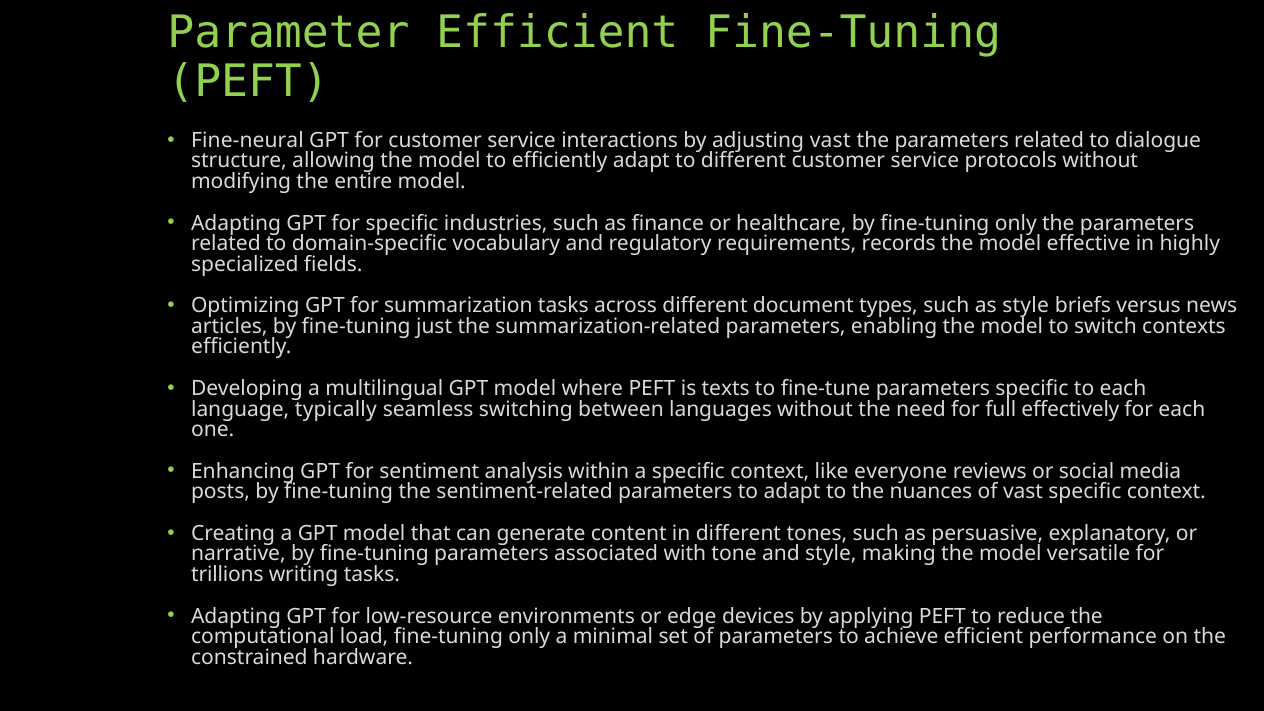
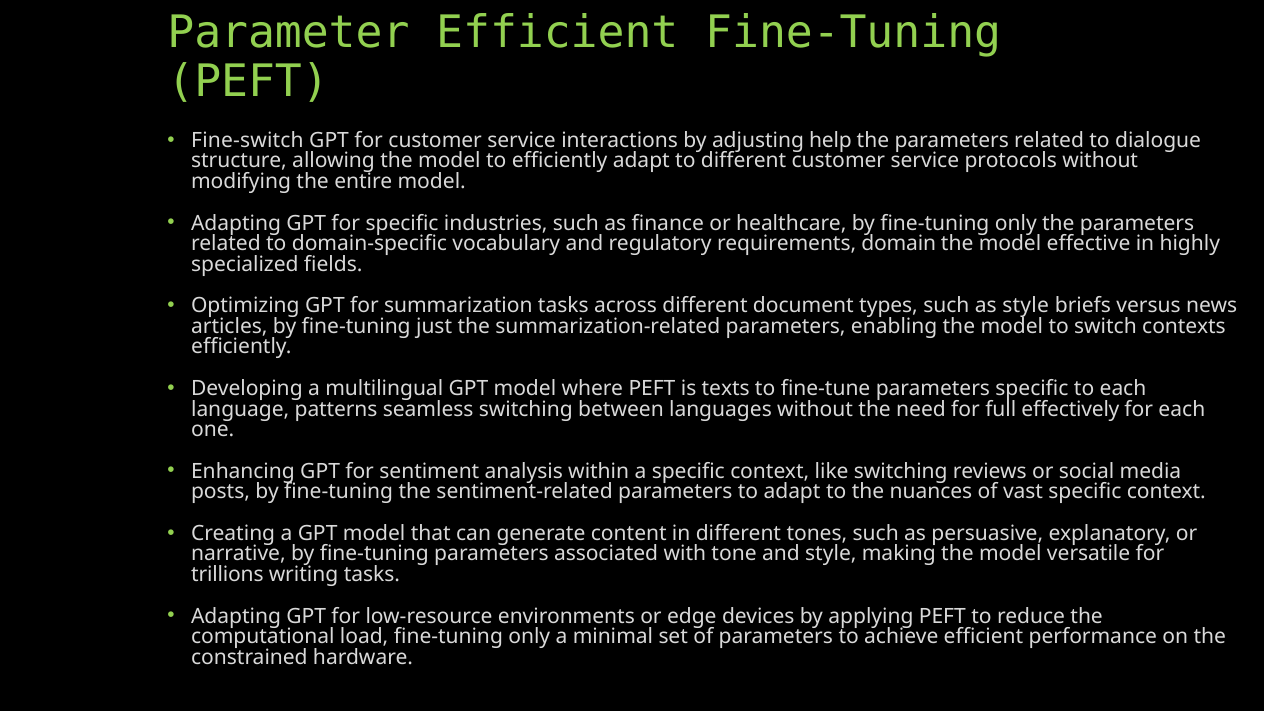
Fine-neural: Fine-neural -> Fine-switch (247, 141)
adjusting vast: vast -> help (830, 141)
records: records -> domain (899, 244)
typically: typically -> patterns (336, 409)
like everyone: everyone -> switching (901, 471)
